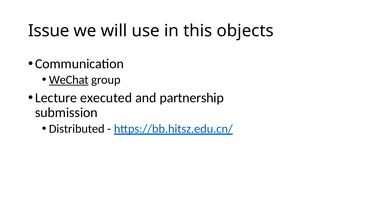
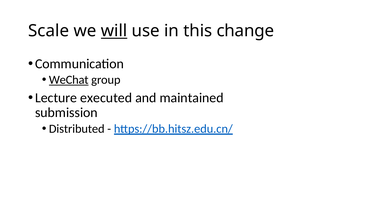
Issue: Issue -> Scale (49, 31)
will underline: none -> present (114, 31)
objects: objects -> change (245, 31)
partnership: partnership -> maintained (192, 98)
